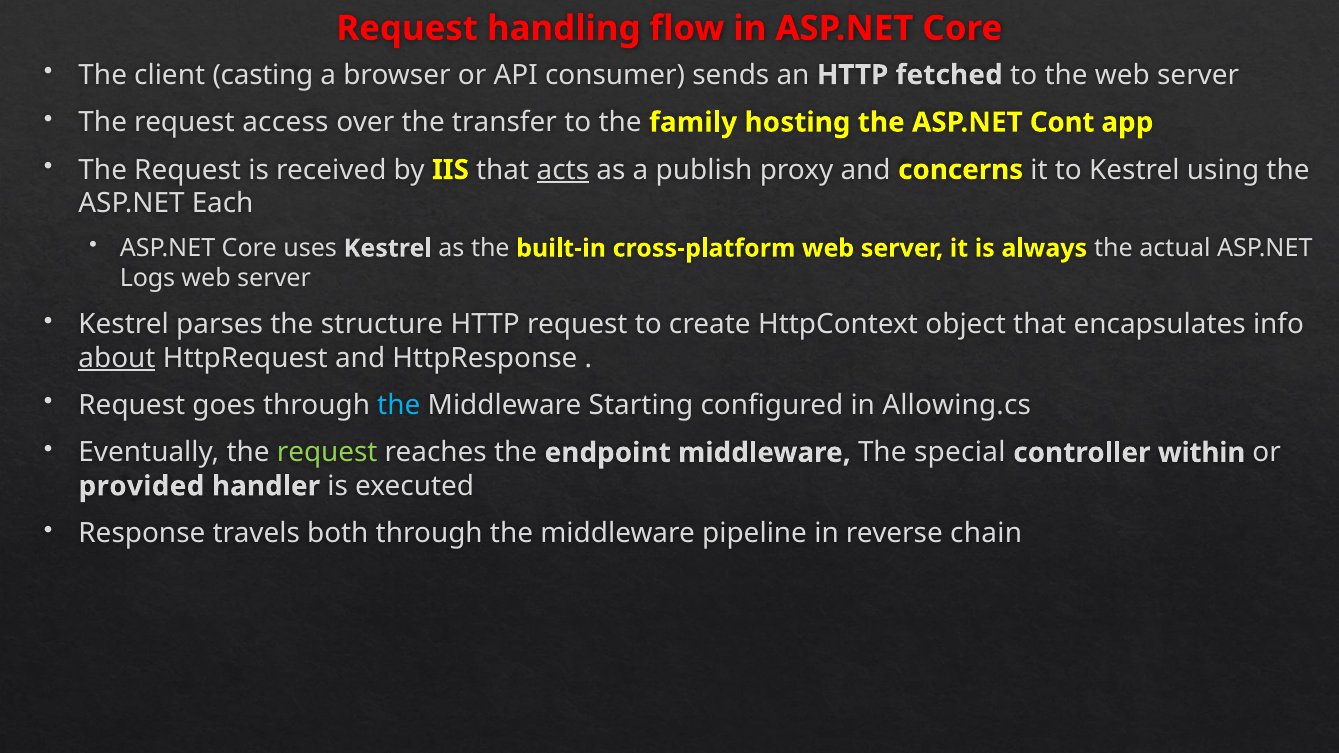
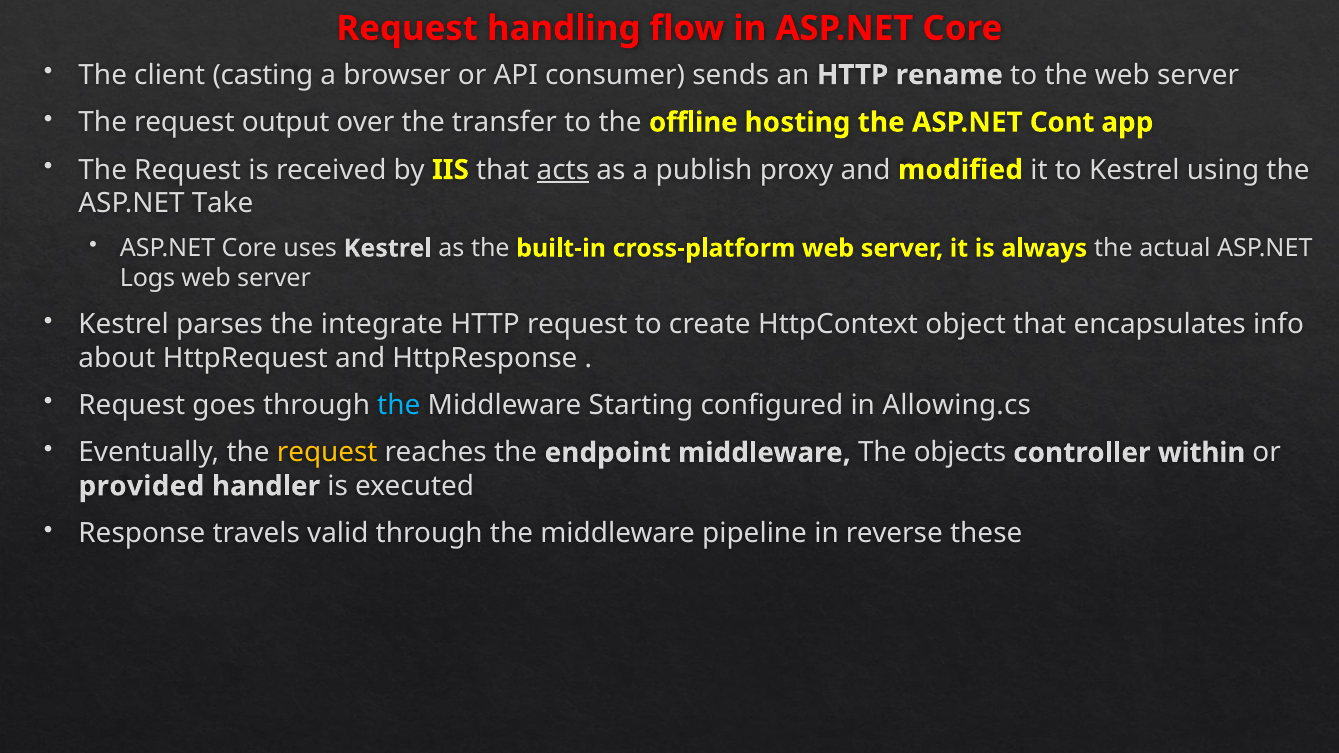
fetched: fetched -> rename (949, 75)
access: access -> output (286, 122)
family: family -> offline (693, 122)
concerns: concerns -> modified (961, 170)
Each: Each -> Take (223, 203)
structure: structure -> integrate (382, 324)
about underline: present -> none (117, 358)
request colour: light green -> yellow (327, 453)
special: special -> objects (960, 453)
both: both -> valid (338, 534)
chain: chain -> these (986, 534)
